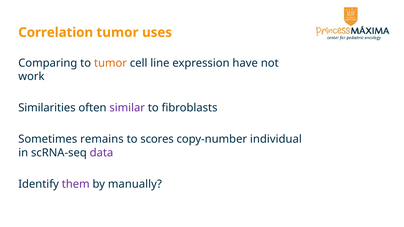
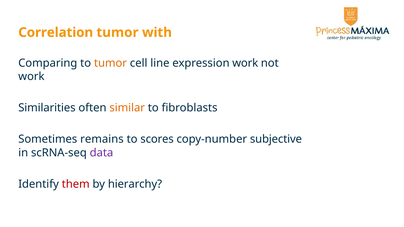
uses: uses -> with (157, 33)
expression have: have -> work (245, 63)
similar colour: purple -> orange (127, 108)
individual: individual -> subjective (276, 139)
them colour: purple -> red (76, 184)
manually: manually -> hierarchy (135, 184)
